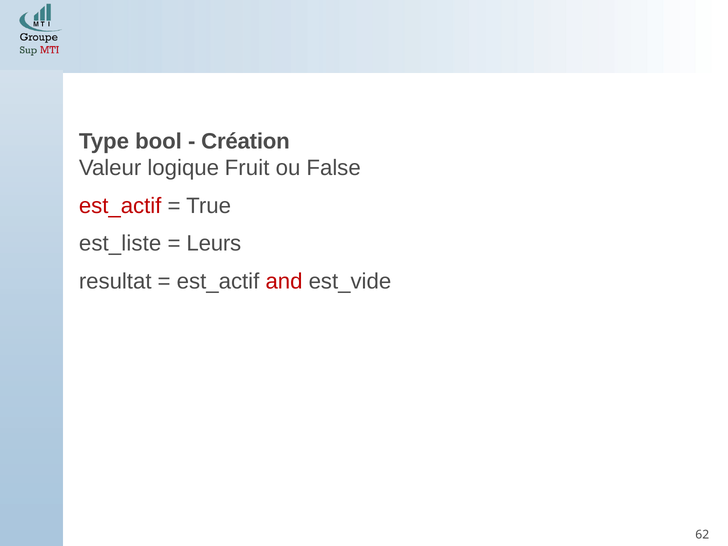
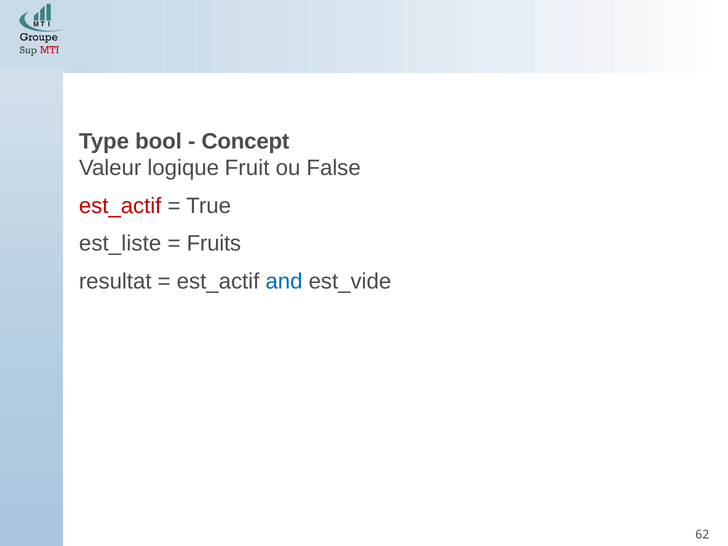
Création: Création -> Concept (245, 141)
Leurs: Leurs -> Fruits (214, 244)
and colour: red -> blue (284, 281)
